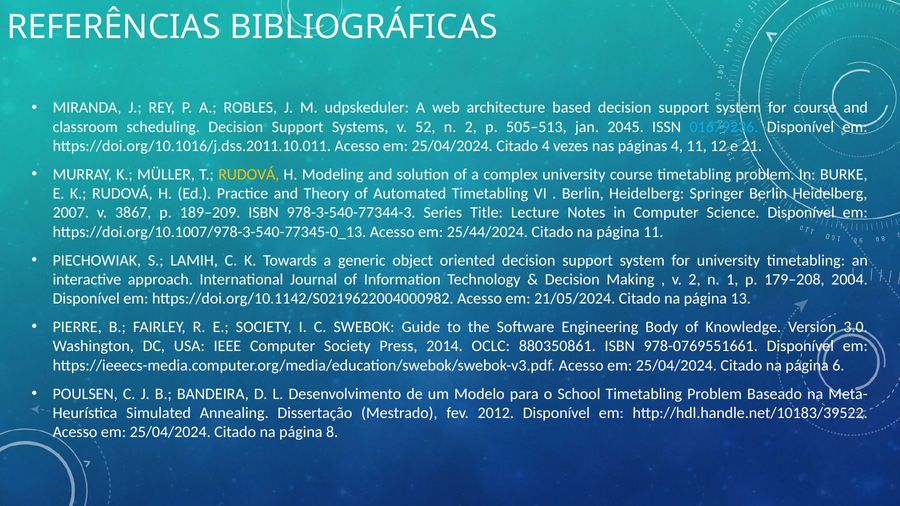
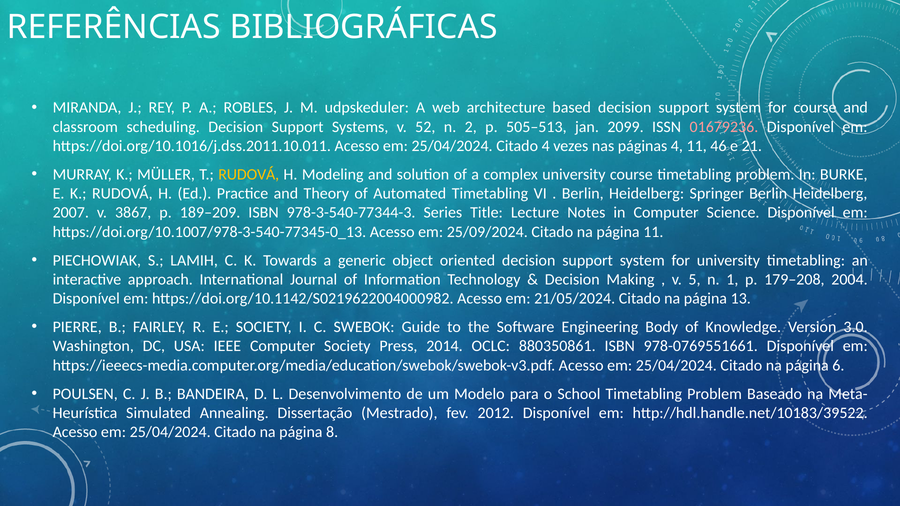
2045: 2045 -> 2099 (626, 127)
01679236 colour: light blue -> pink (724, 127)
12: 12 -> 46 (718, 146)
25/44/2024: 25/44/2024 -> 25/09/2024 (487, 232)
v 2: 2 -> 5 (695, 280)
